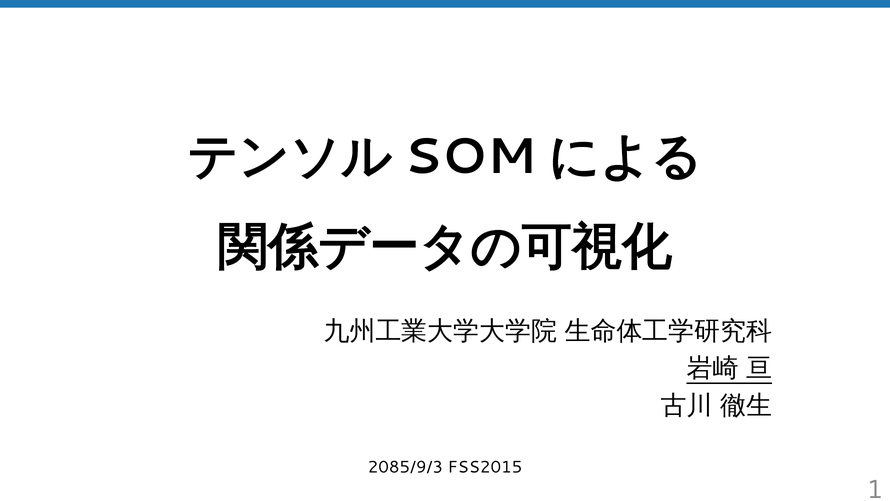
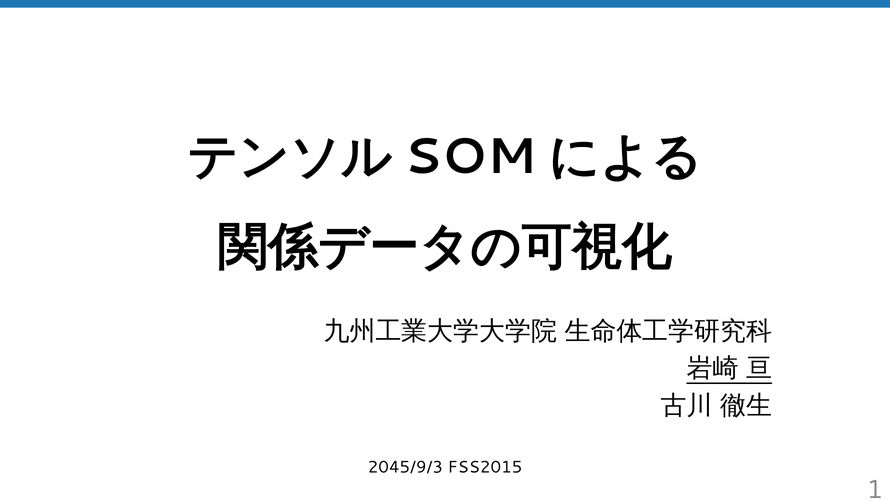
2085/9/3: 2085/9/3 -> 2045/9/3 (405, 467)
